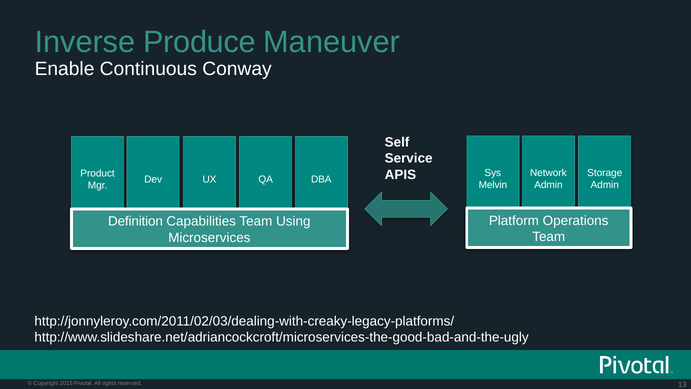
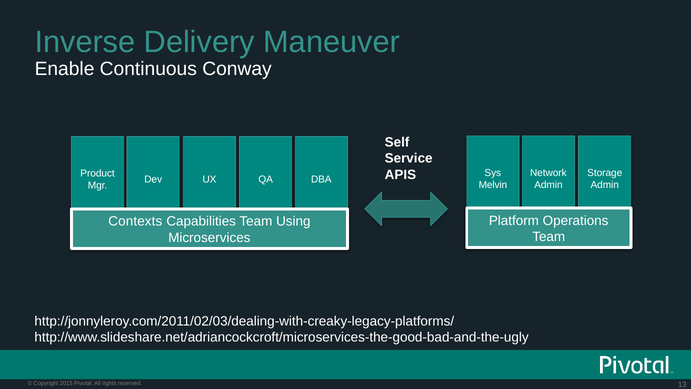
Produce: Produce -> Delivery (199, 42)
Definition: Definition -> Contexts (135, 221)
